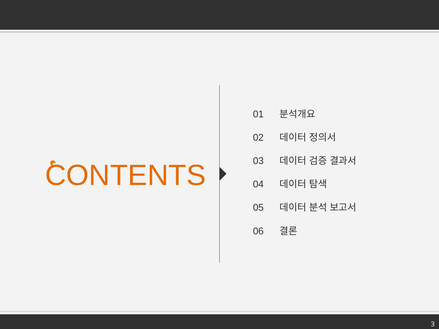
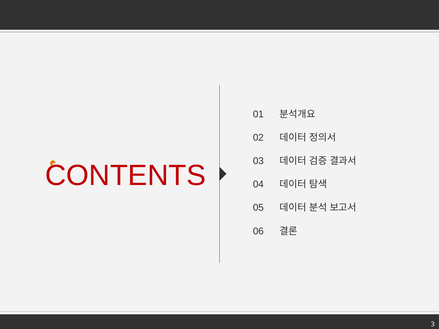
CONTENTS colour: orange -> red (126, 176)
